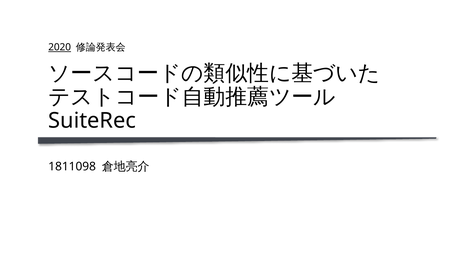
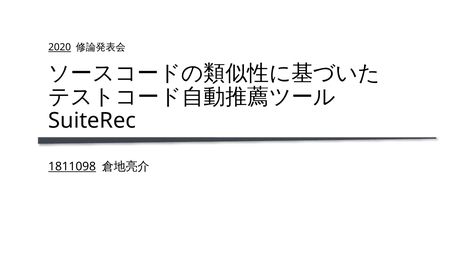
1811098 underline: none -> present (72, 166)
